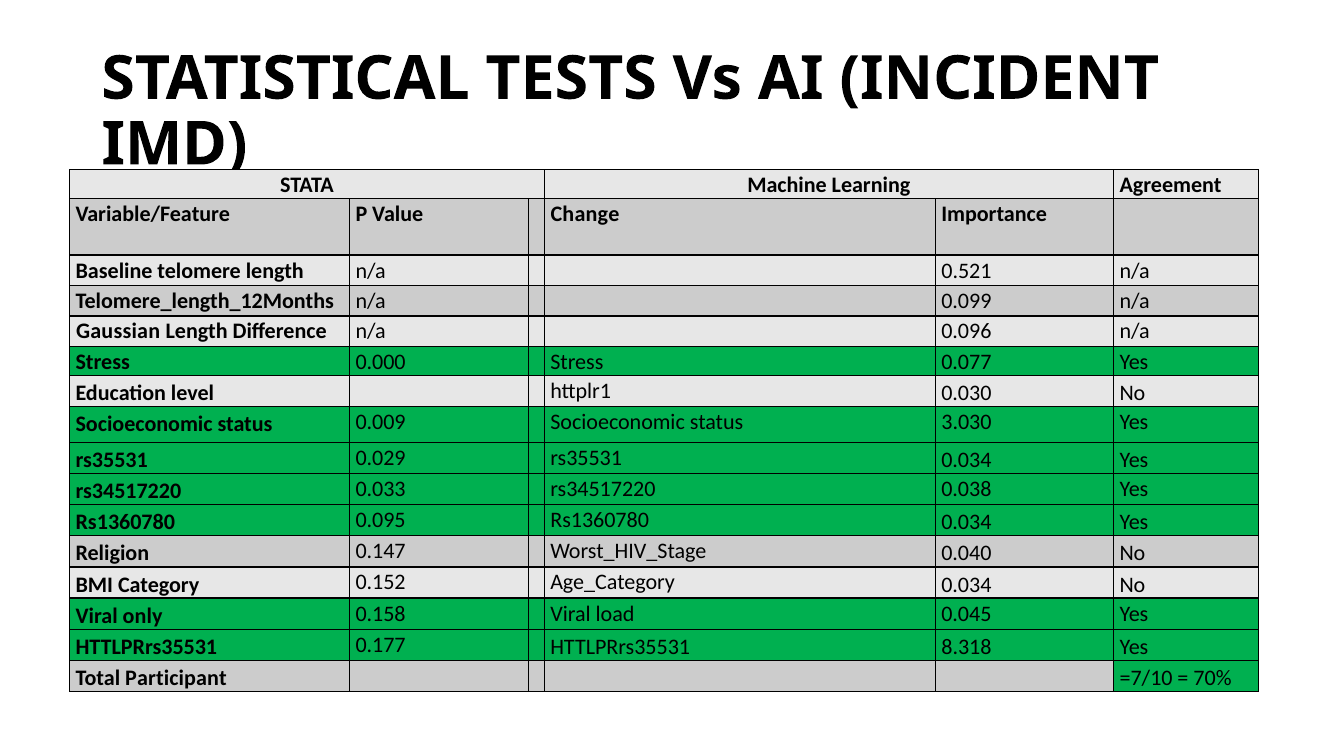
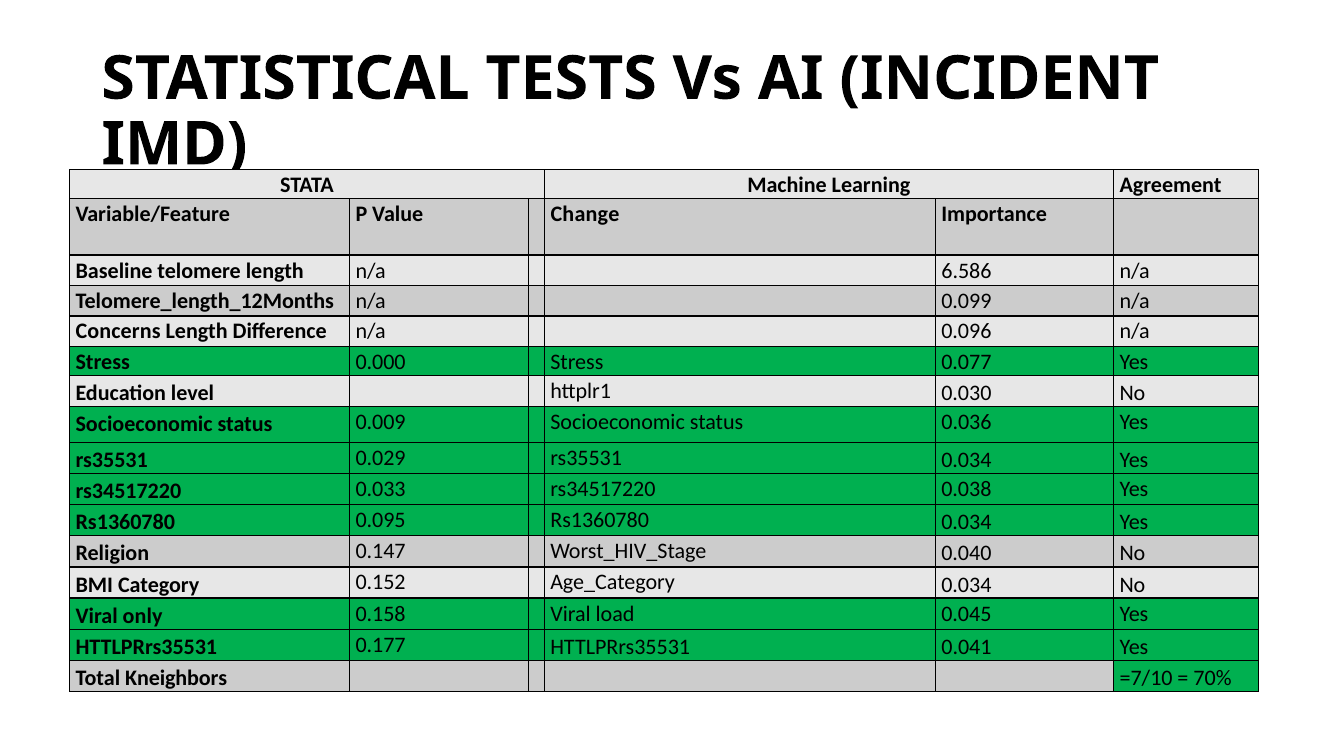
0.521: 0.521 -> 6.586 (966, 271)
Gaussian: Gaussian -> Concerns (118, 331)
3.030: 3.030 -> 0.036 (966, 422)
8.318: 8.318 -> 0.041 (966, 647)
Participant: Participant -> Kneighbors (176, 678)
